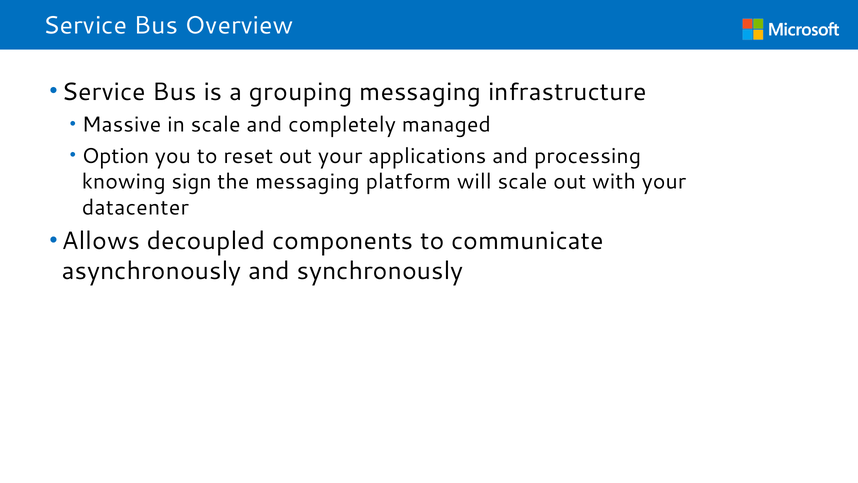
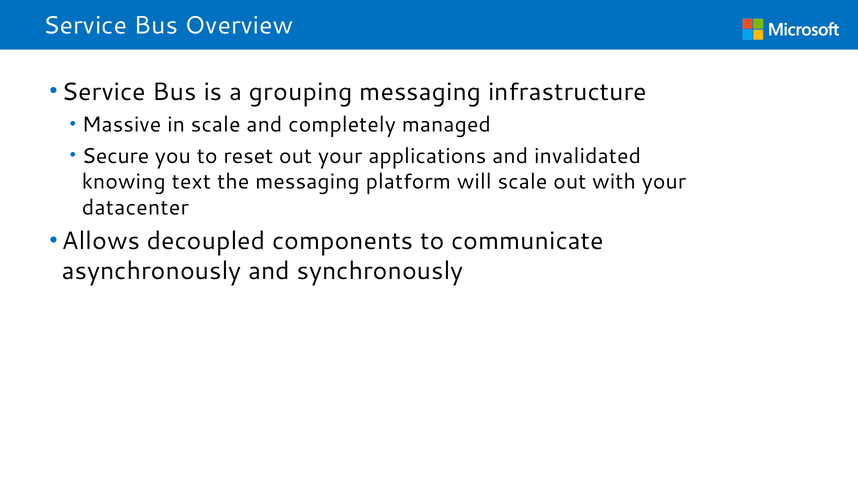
Option: Option -> Secure (116, 156)
processing: processing -> invalidated (588, 156)
sign: sign -> text (191, 182)
